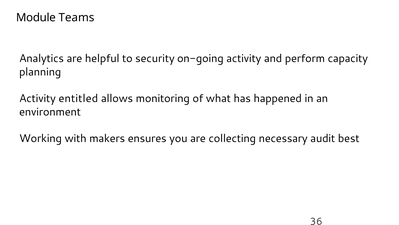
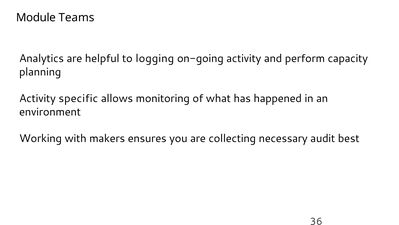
security: security -> logging (155, 58)
entitled: entitled -> specific (78, 98)
